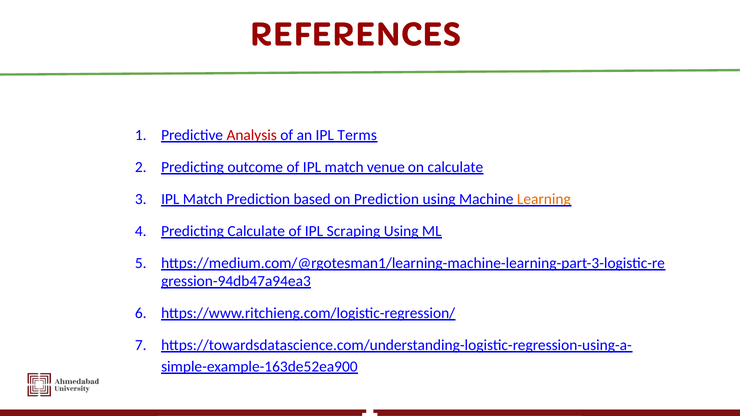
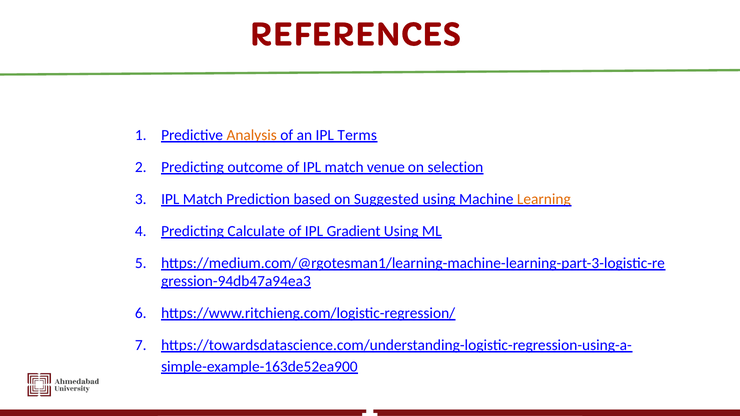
Analysis colour: red -> orange (252, 135)
on calculate: calculate -> selection (455, 167)
on Prediction: Prediction -> Suggested (386, 199)
Scraping: Scraping -> Gradient (354, 231)
